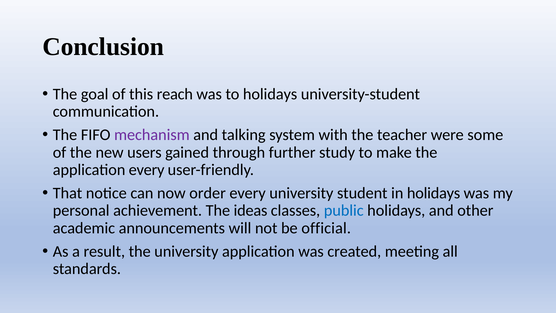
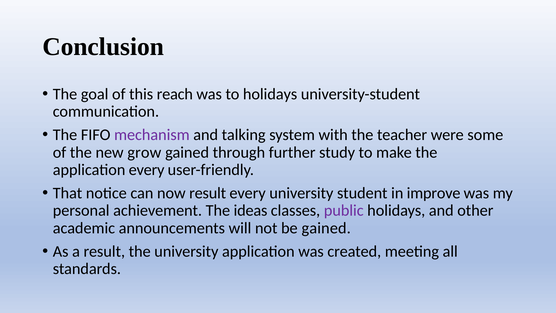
users: users -> grow (144, 152)
now order: order -> result (208, 193)
in holidays: holidays -> improve (434, 193)
public colour: blue -> purple (344, 210)
be official: official -> gained (326, 228)
